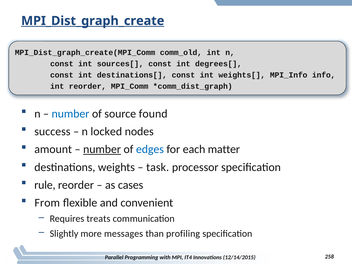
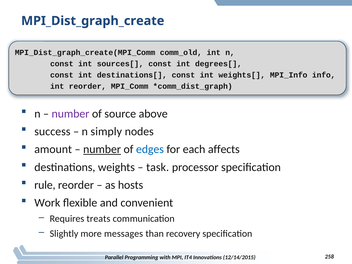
MPI_Dist_graph_create underline: present -> none (93, 21)
number colour: blue -> purple (70, 114)
found: found -> above (153, 114)
locked: locked -> simply (106, 132)
matter: matter -> affects (224, 149)
cases: cases -> hosts (131, 185)
From: From -> Work (47, 203)
profiling: profiling -> recovery (183, 234)
